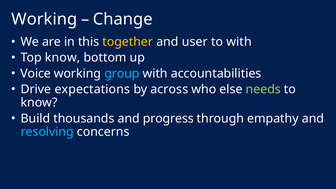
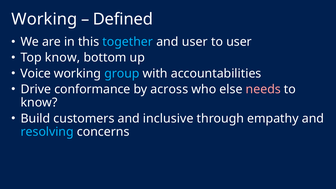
Change: Change -> Defined (123, 19)
together colour: yellow -> light blue (128, 42)
to with: with -> user (239, 42)
expectations: expectations -> conformance (92, 89)
needs colour: light green -> pink (263, 89)
thousands: thousands -> customers (84, 118)
progress: progress -> inclusive (168, 118)
